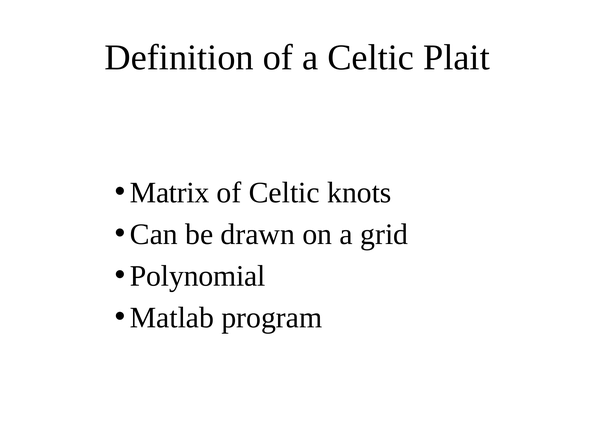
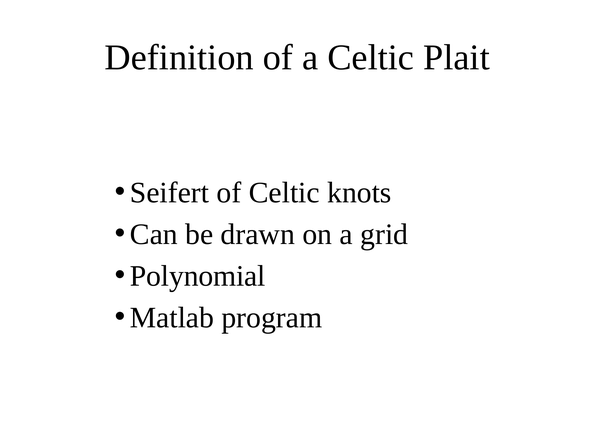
Matrix: Matrix -> Seifert (169, 193)
